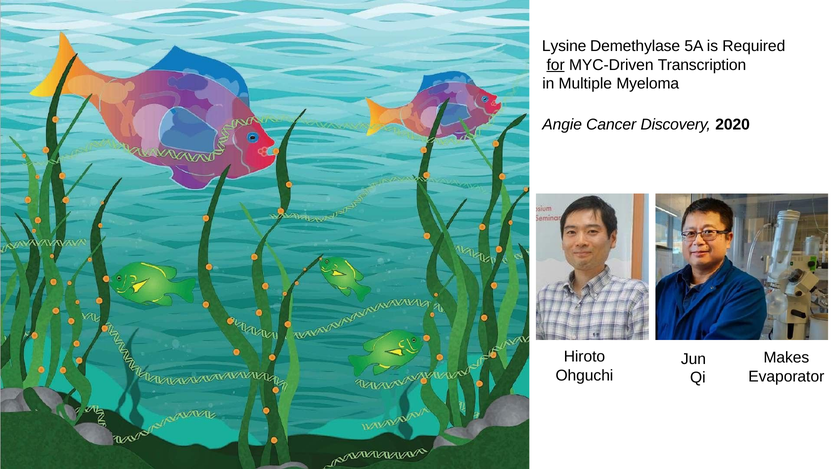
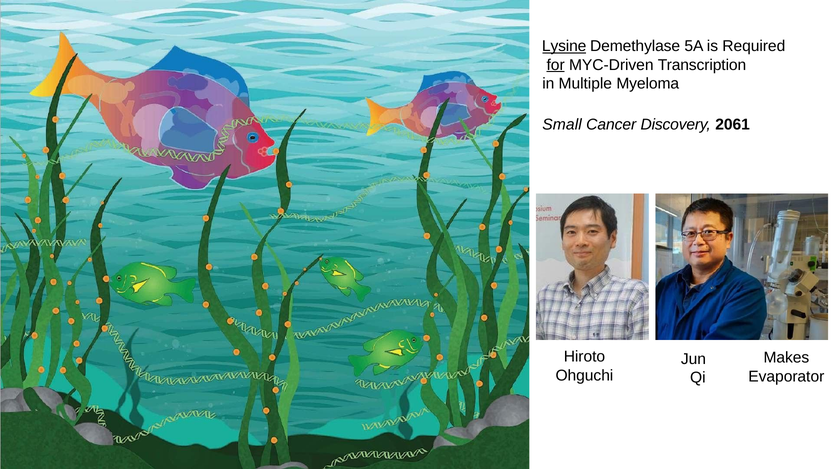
Lysine underline: none -> present (564, 46)
Angie: Angie -> Small (562, 125)
2020: 2020 -> 2061 (733, 125)
